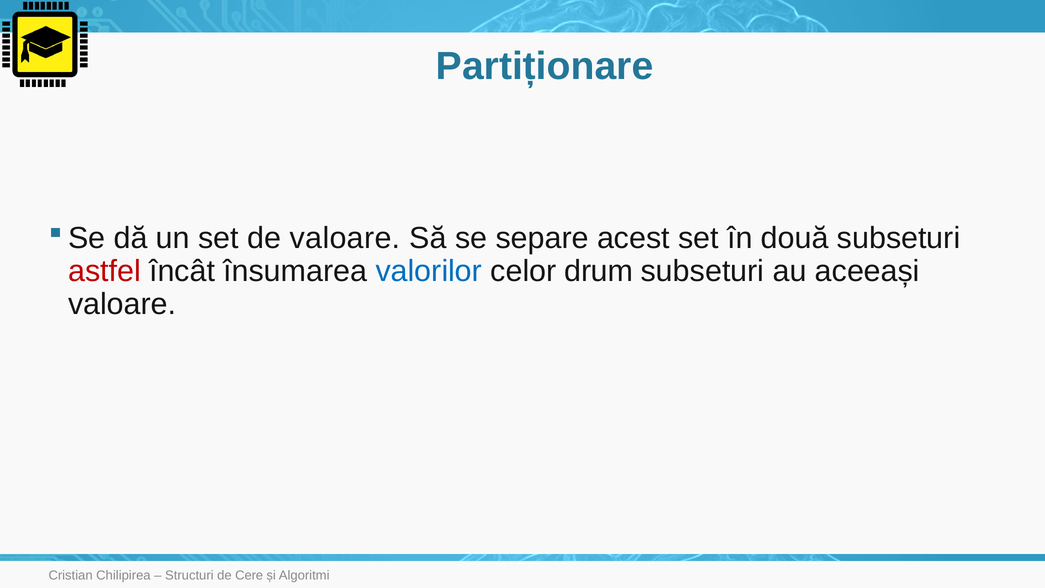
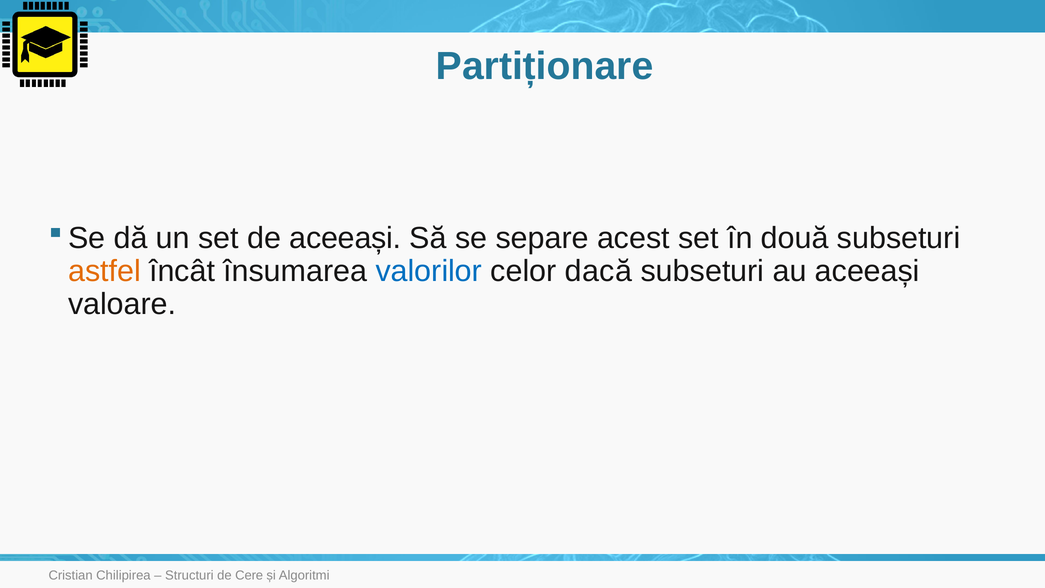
de valoare: valoare -> aceeași (345, 238)
astfel colour: red -> orange (104, 271)
drum: drum -> dacă (598, 271)
